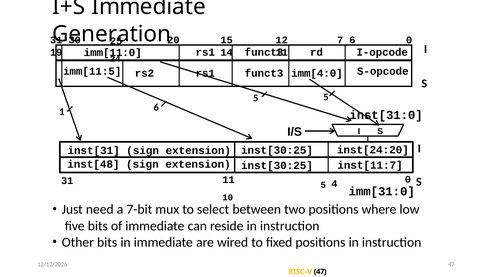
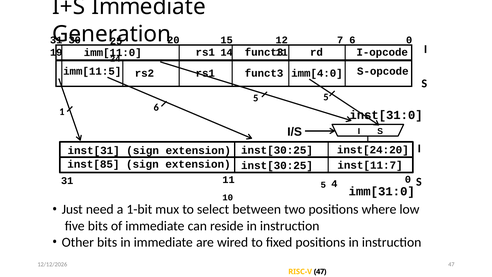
inst[48: inst[48 -> inst[85 (93, 164)
7-bit: 7-bit -> 1-bit (139, 209)
